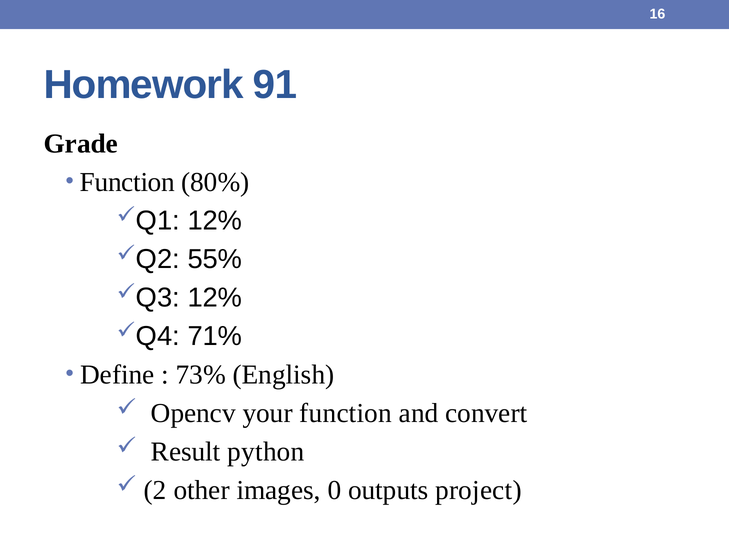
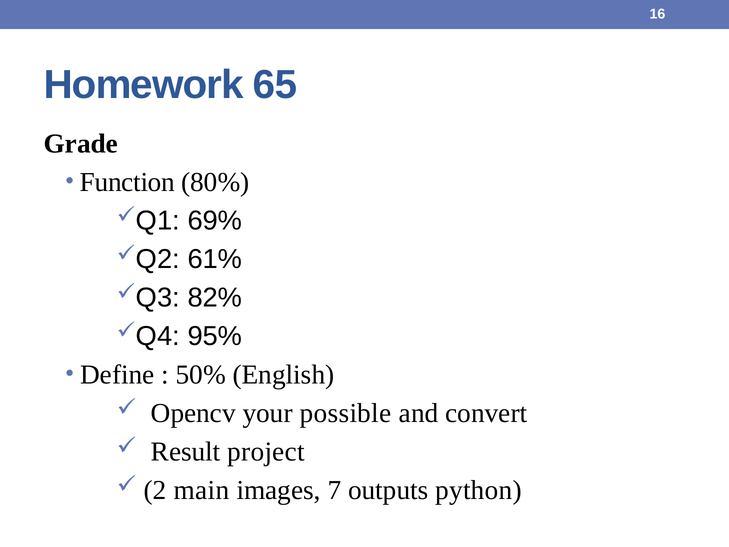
91: 91 -> 65 (275, 85)
12%: 12% -> 69% (215, 220)
55%: 55% -> 61% (215, 259)
12%: 12% -> 82% (215, 298)
71%: 71% -> 95% (215, 336)
73%: 73% -> 50% (201, 375)
your function: function -> possible (346, 413)
python: python -> project (266, 452)
other: other -> main (201, 490)
0: 0 -> 7 (334, 490)
project: project -> python (478, 490)
